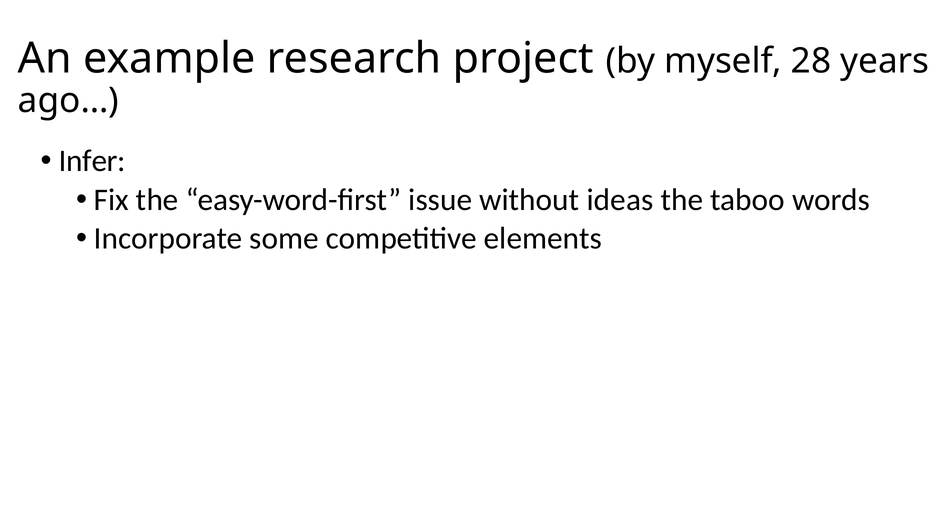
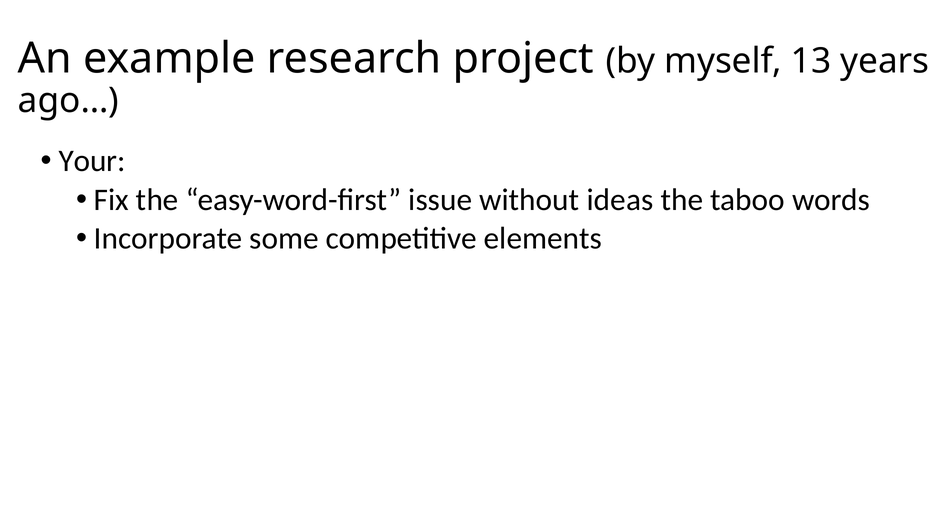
28: 28 -> 13 (811, 61)
Infer: Infer -> Your (92, 161)
